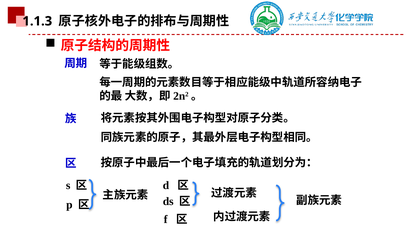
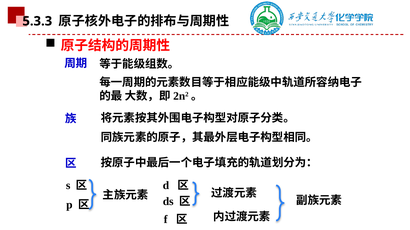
1.1.3: 1.1.3 -> 5.3.3 (37, 21)
